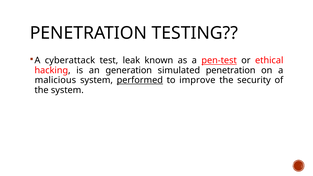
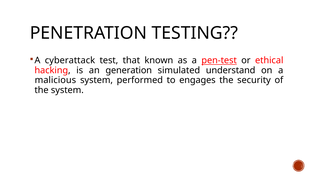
leak: leak -> that (131, 60)
simulated penetration: penetration -> understand (231, 70)
performed underline: present -> none (140, 80)
improve: improve -> engages (197, 80)
